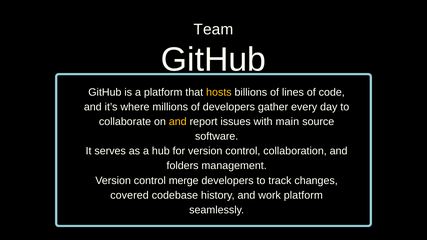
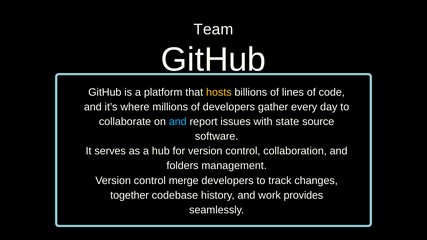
and colour: yellow -> light blue (178, 122)
main: main -> state (287, 122)
covered: covered -> together (130, 195)
work platform: platform -> provides (303, 195)
